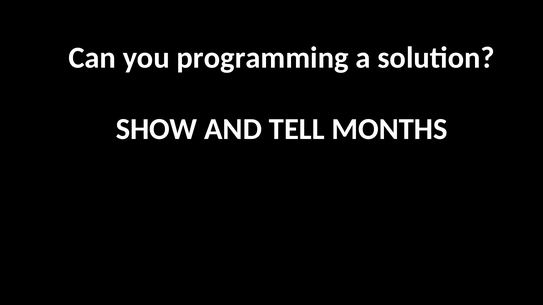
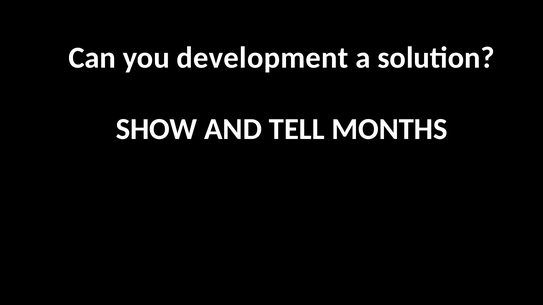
programming: programming -> development (262, 58)
